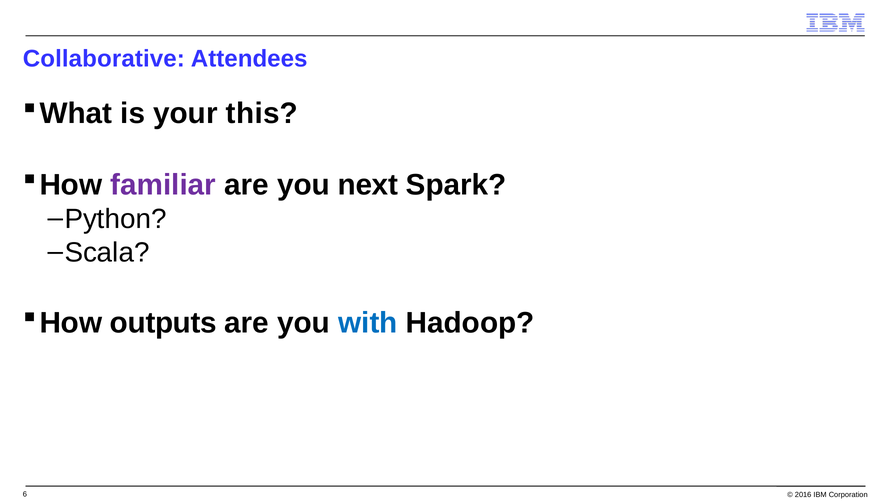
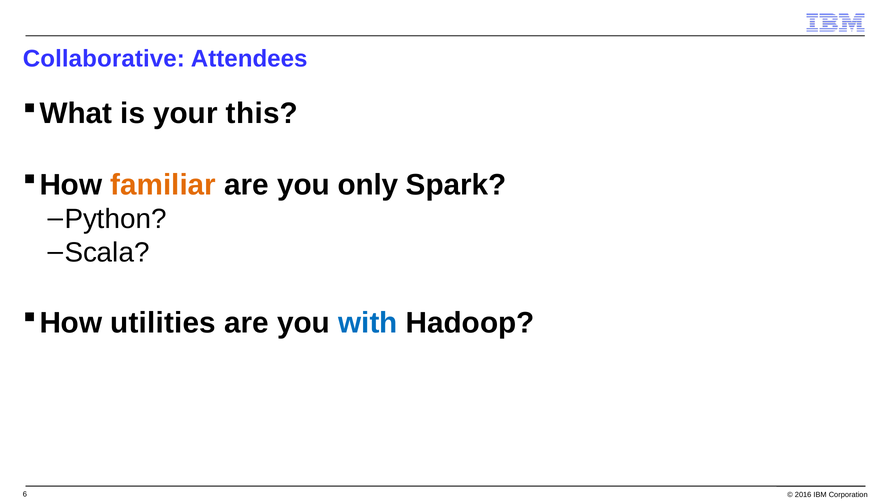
familiar colour: purple -> orange (163, 185)
next: next -> only (368, 185)
outputs: outputs -> utilities (163, 323)
